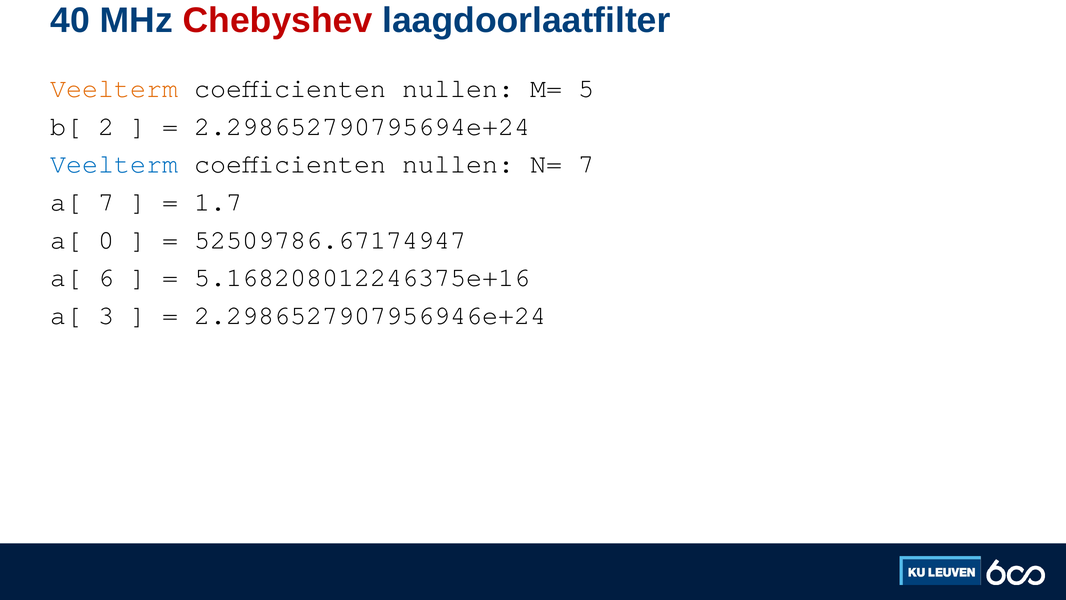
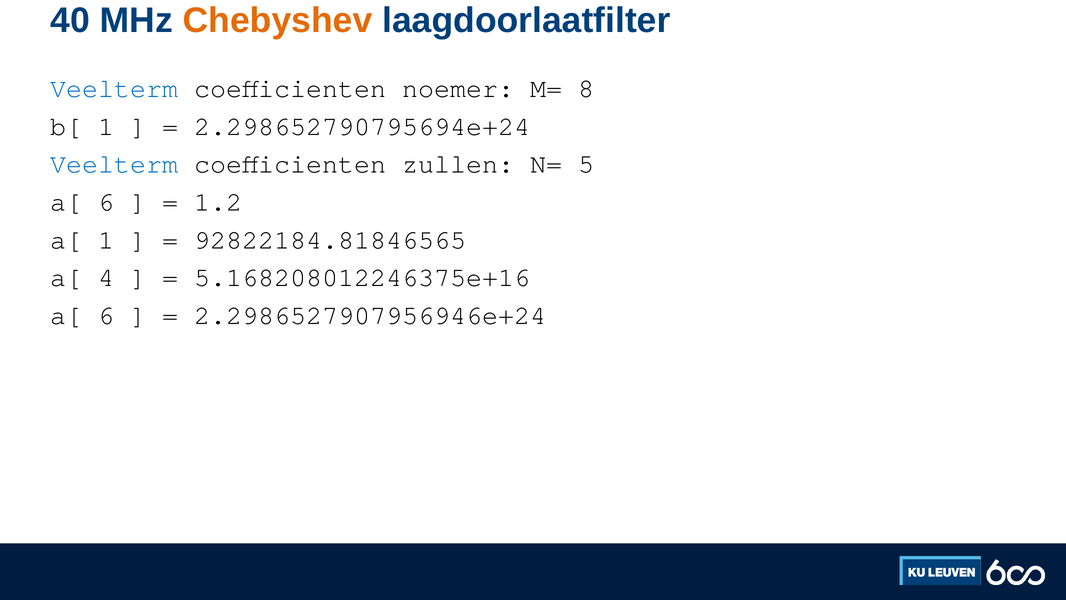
Chebyshev colour: red -> orange (278, 20)
Veelterm colour: orange -> blue (114, 88)
nullen: nullen -> noemer (458, 88)
5: 5 -> 8 (586, 88)
b[ 2: 2 -> 1 (106, 126)
nullen: nullen -> zullen (458, 164)
N= 7: 7 -> 5 (586, 164)
7: 7 -> 6 (106, 202)
1.7: 1.7 -> 1.2 (218, 202)
a[ 0: 0 -> 1 (106, 240)
52509786.67174947: 52509786.67174947 -> 92822184.81846565 (330, 240)
6: 6 -> 4 (106, 277)
3: 3 -> 6 (106, 315)
